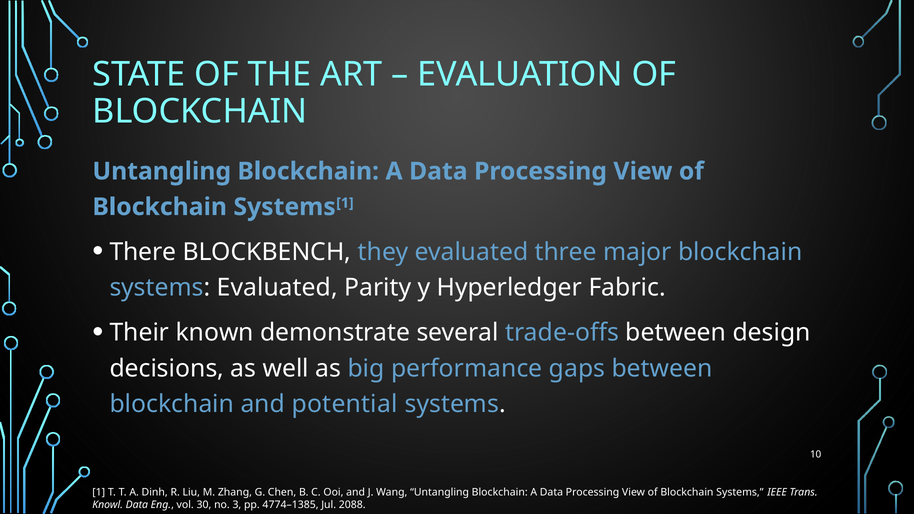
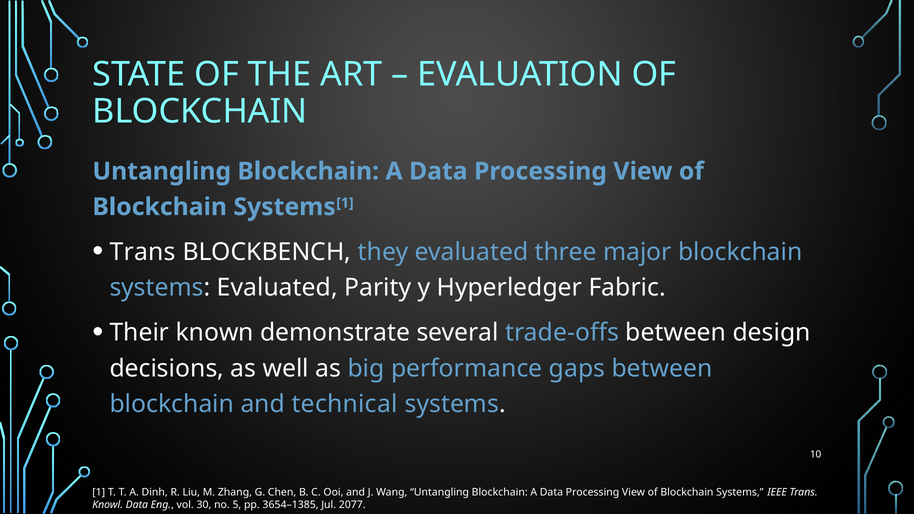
There: There -> Trans (143, 252)
potential: potential -> technical (345, 404)
3: 3 -> 5 (237, 505)
4774–1385: 4774–1385 -> 3654–1385 (291, 505)
2088: 2088 -> 2077 (352, 505)
